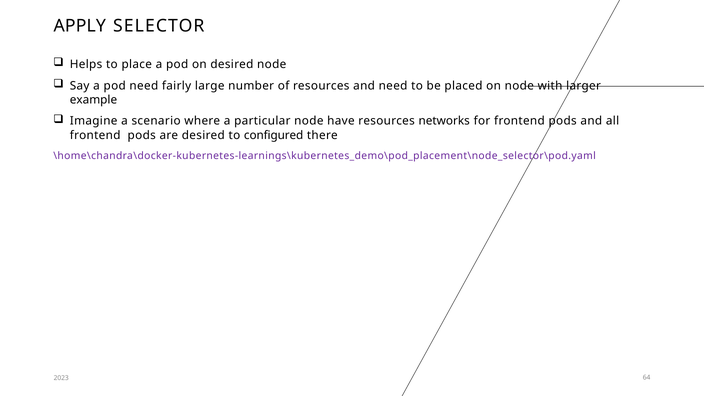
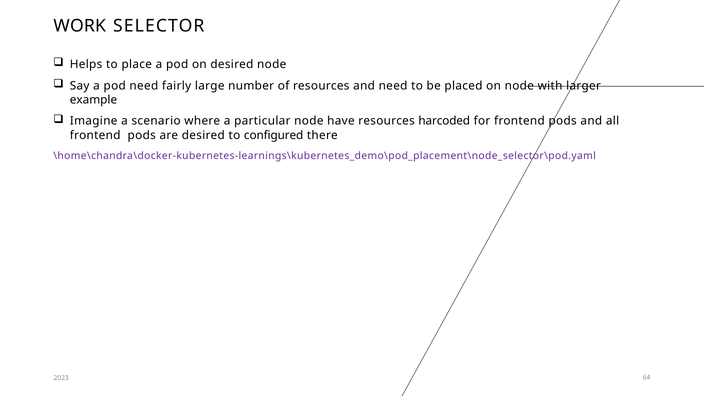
APPLY: APPLY -> WORK (80, 26)
networks: networks -> harcoded (444, 121)
